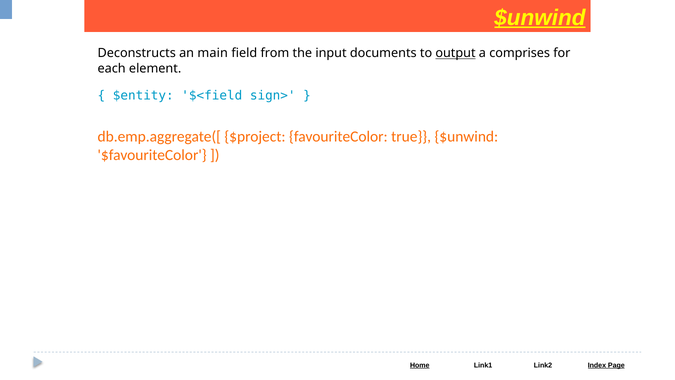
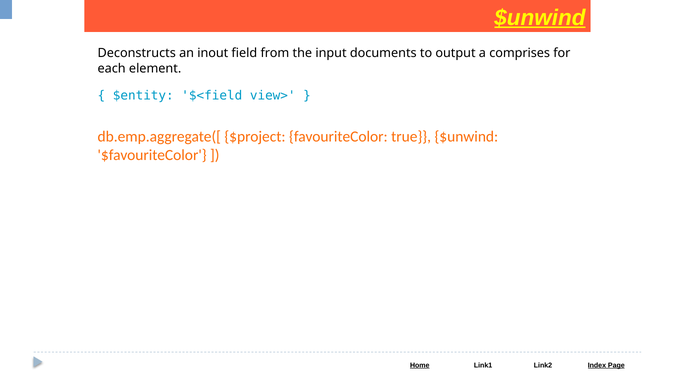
main: main -> inout (213, 53)
output underline: present -> none (455, 53)
sign>: sign> -> view> (273, 95)
